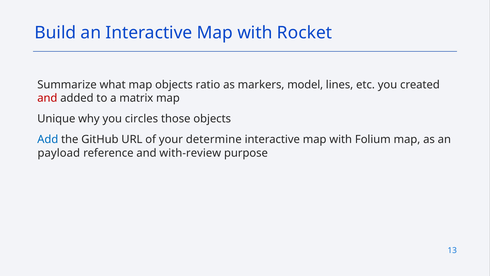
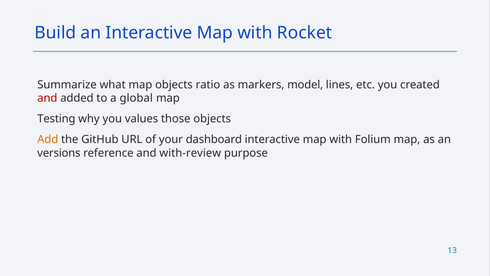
matrix: matrix -> global (136, 98)
Unique: Unique -> Testing (56, 119)
circles: circles -> values (142, 119)
Add colour: blue -> orange (48, 139)
determine: determine -> dashboard (214, 139)
payload: payload -> versions (59, 153)
